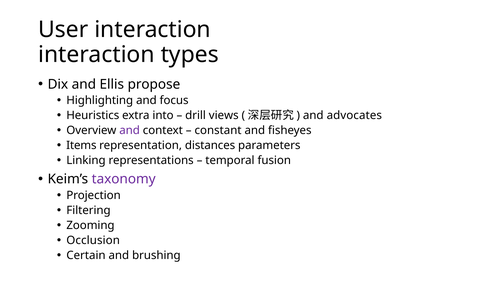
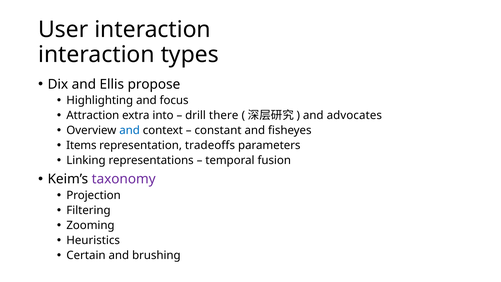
Heuristics: Heuristics -> Attraction (93, 115)
views: views -> there (224, 115)
and colour: purple -> blue (130, 130)
distances: distances -> tradeoffs (210, 145)
Occlusion: Occlusion -> Heuristics (93, 240)
